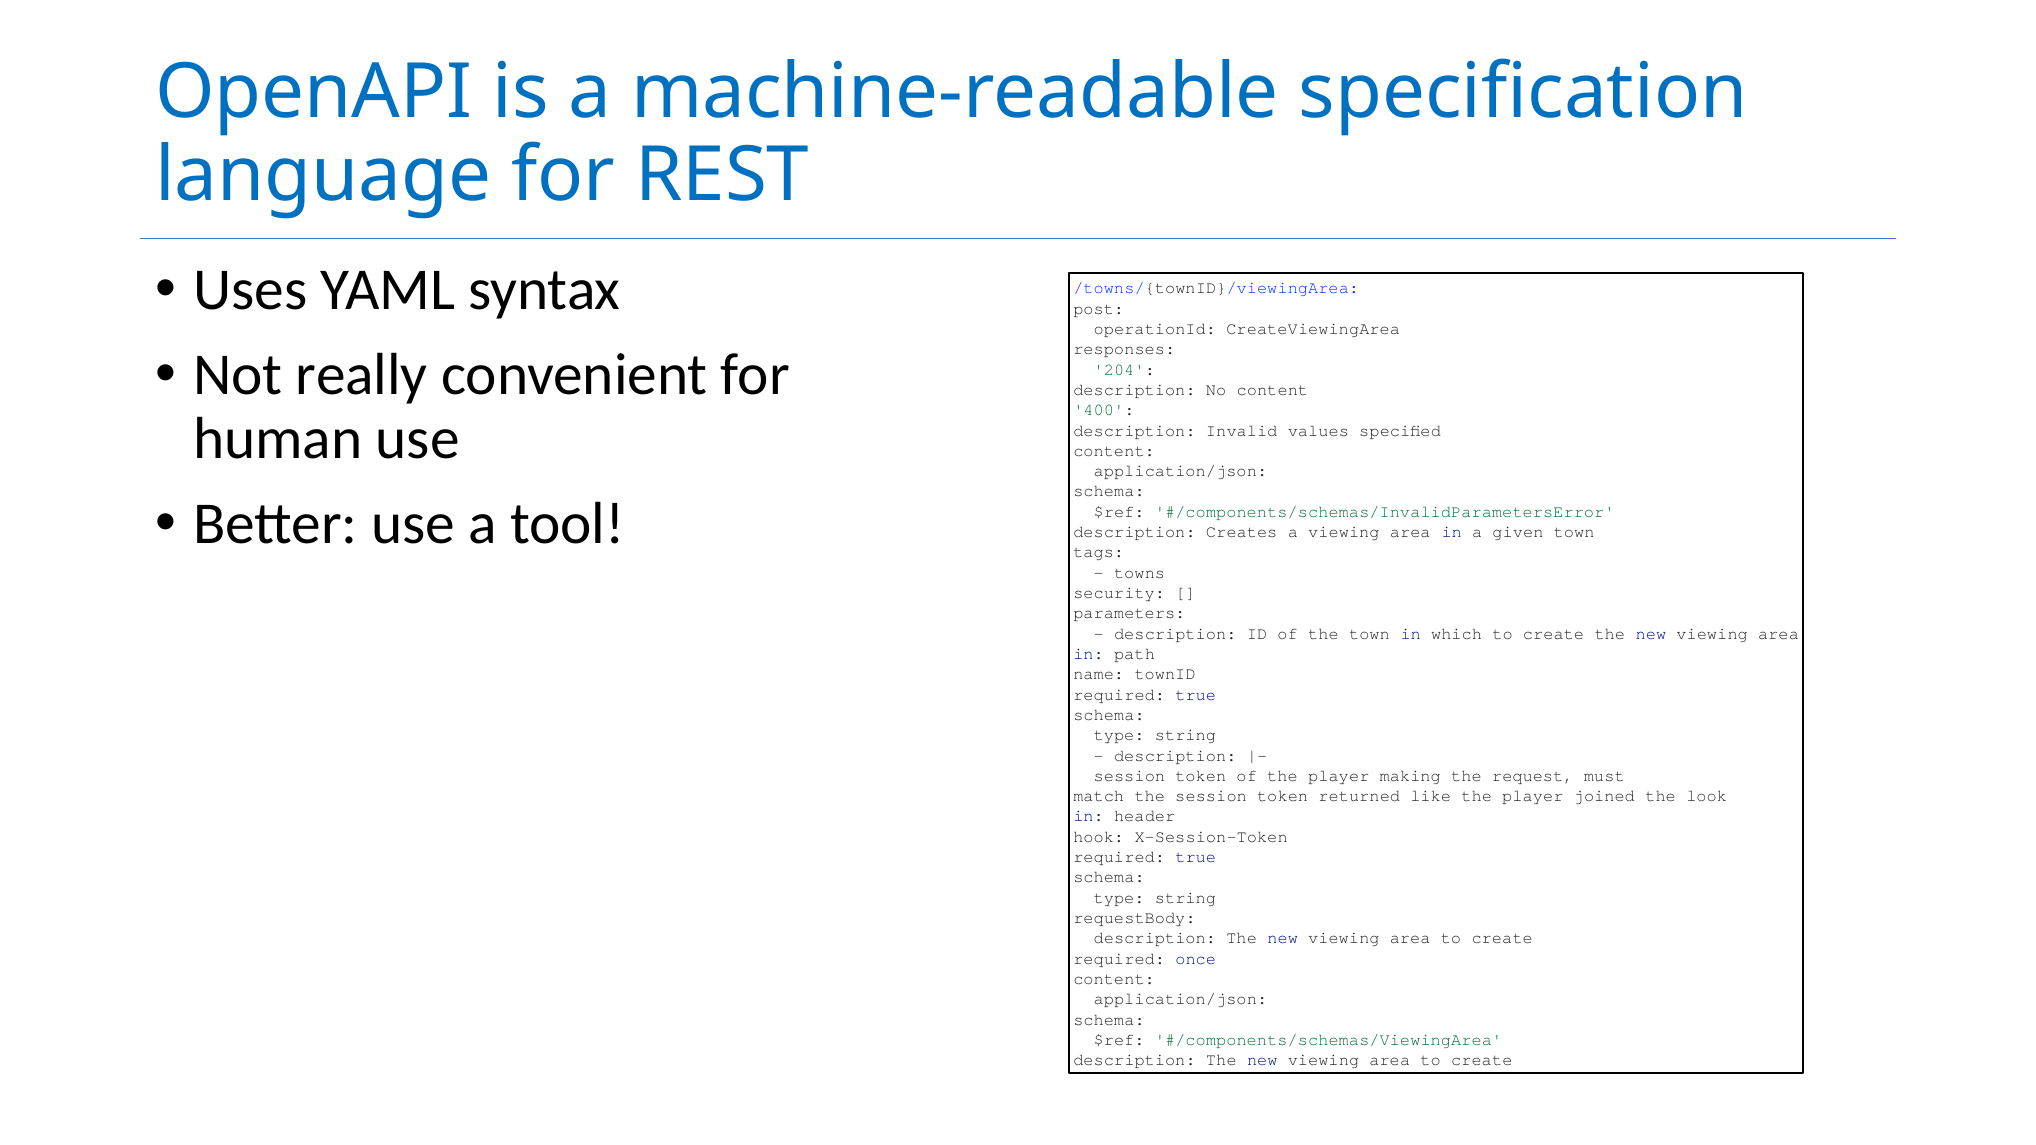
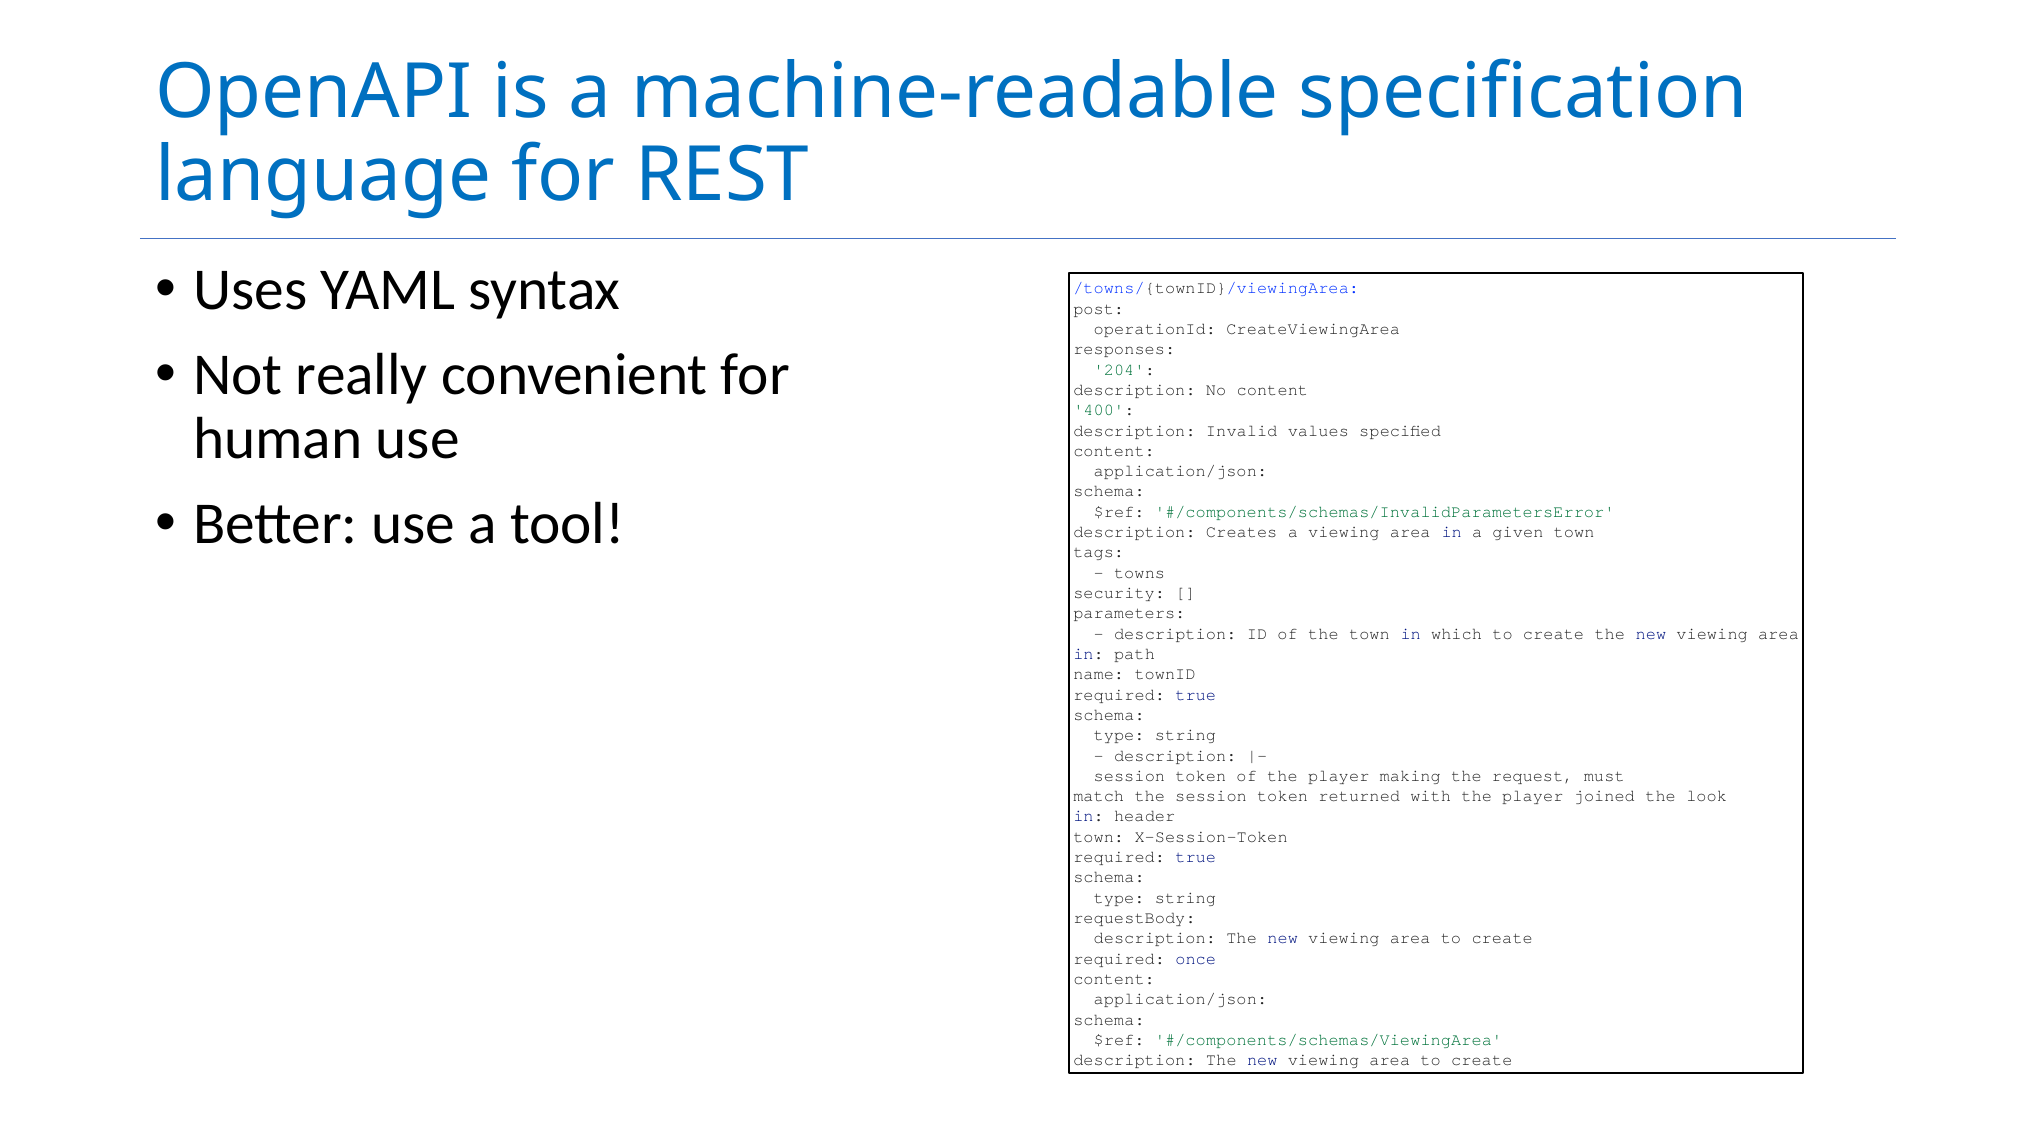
like: like -> with (1431, 796)
hook: hook -> town (1099, 837)
